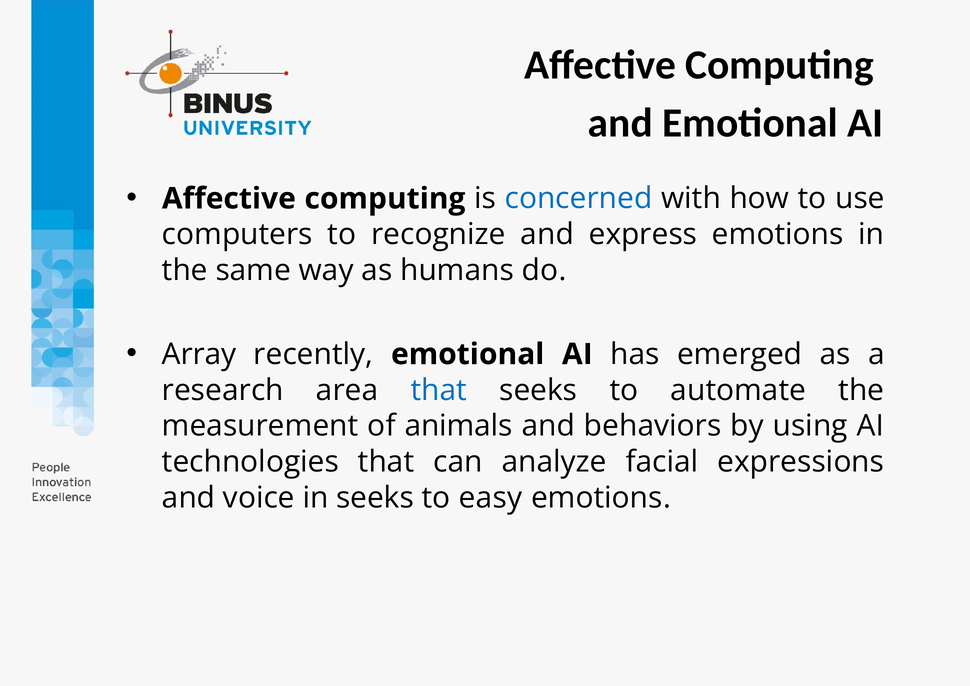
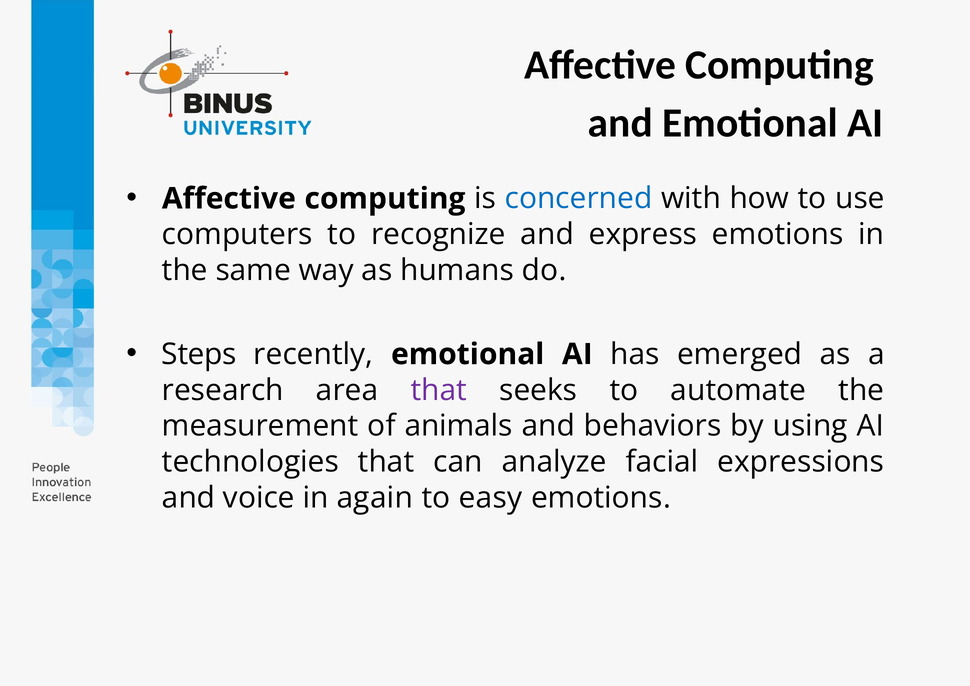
Array: Array -> Steps (199, 354)
that colour: blue -> purple (439, 390)
in seeks: seeks -> again (375, 498)
